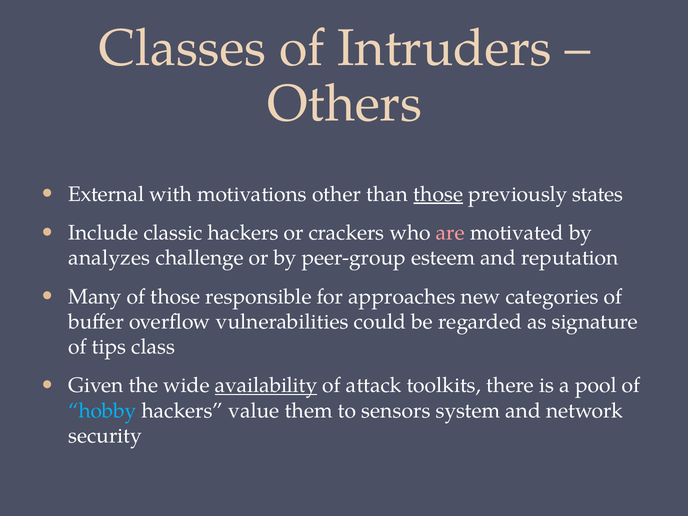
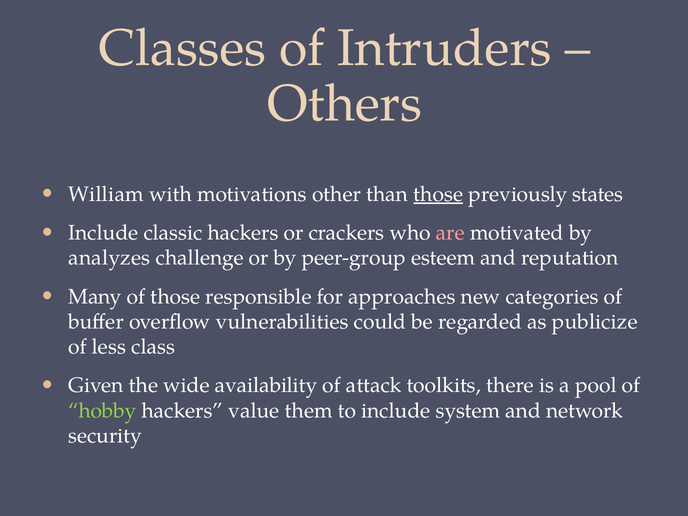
External: External -> William (106, 194)
signature: signature -> publicize (595, 322)
tips: tips -> less (109, 347)
availability underline: present -> none (266, 386)
hobby colour: light blue -> light green (102, 411)
to sensors: sensors -> include (396, 411)
